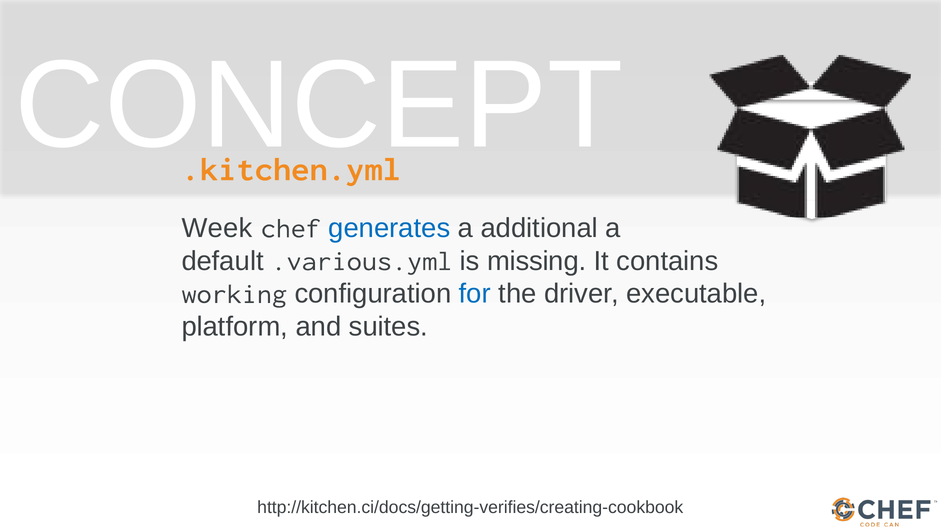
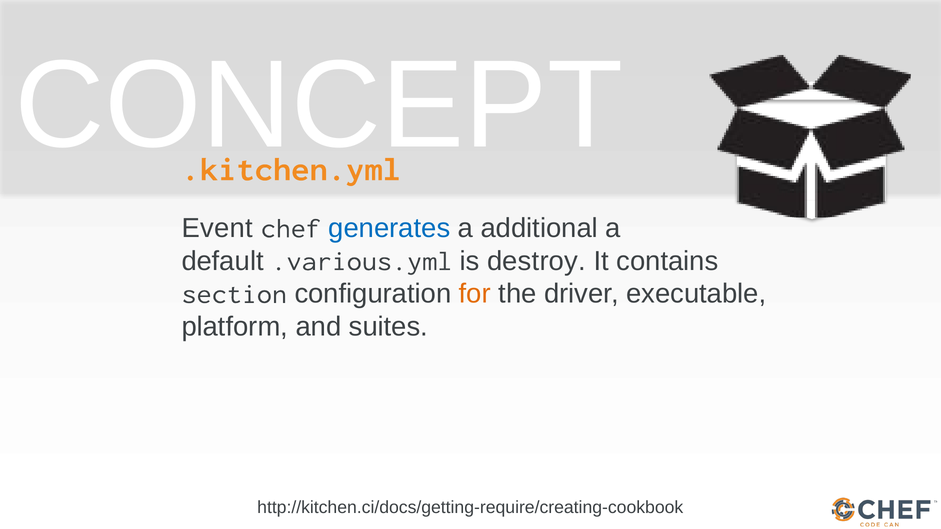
Week: Week -> Event (217, 228)
missing: missing -> destroy (536, 261)
working: working -> section (234, 294)
for colour: blue -> orange (475, 294)
http://kitchen.ci/docs/getting-verifies/creating-cookbook: http://kitchen.ci/docs/getting-verifies/creating-cookbook -> http://kitchen.ci/docs/getting-require/creating-cookbook (470, 508)
